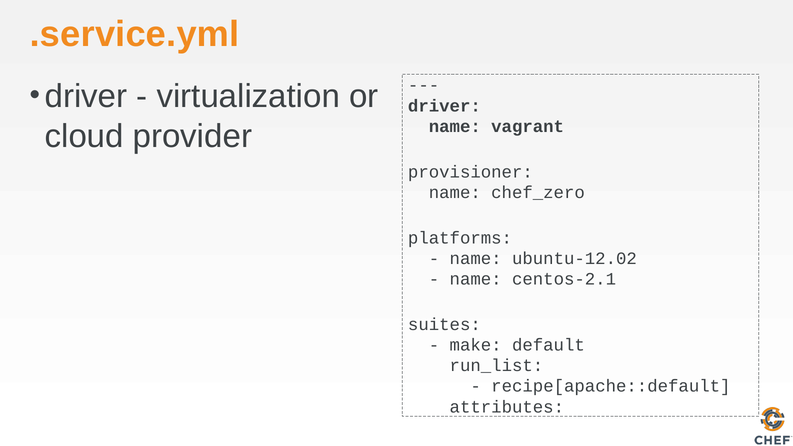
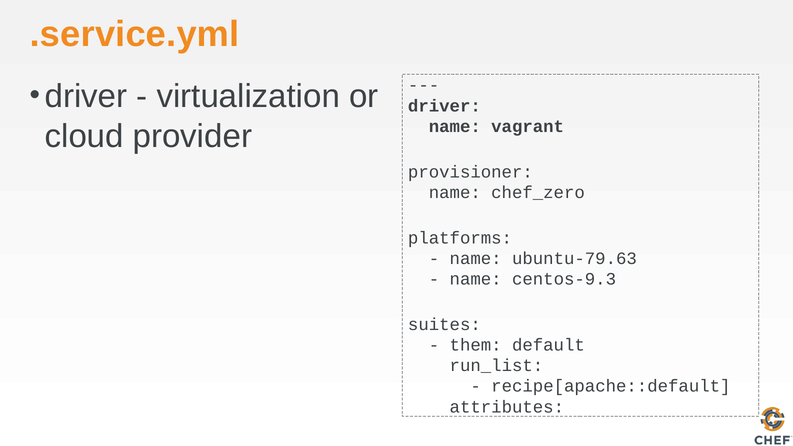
ubuntu-12.02: ubuntu-12.02 -> ubuntu-79.63 (574, 258)
centos-2.1: centos-2.1 -> centos-9.3 (564, 279)
make: make -> them (476, 345)
